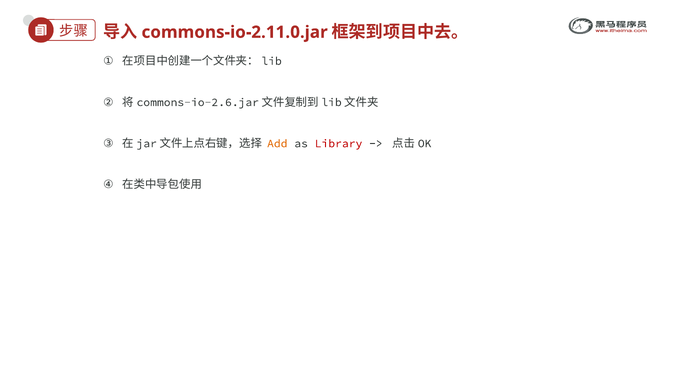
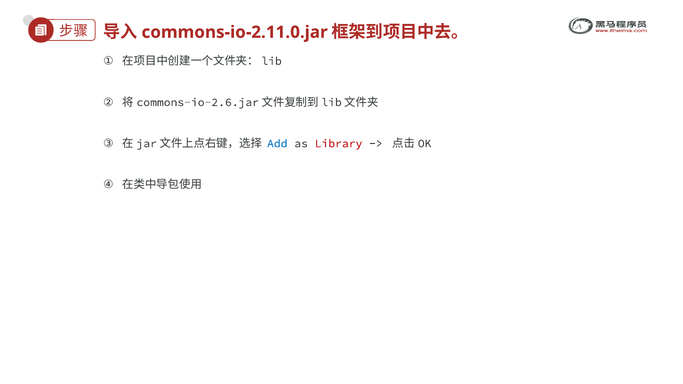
Add colour: orange -> blue (277, 144)
